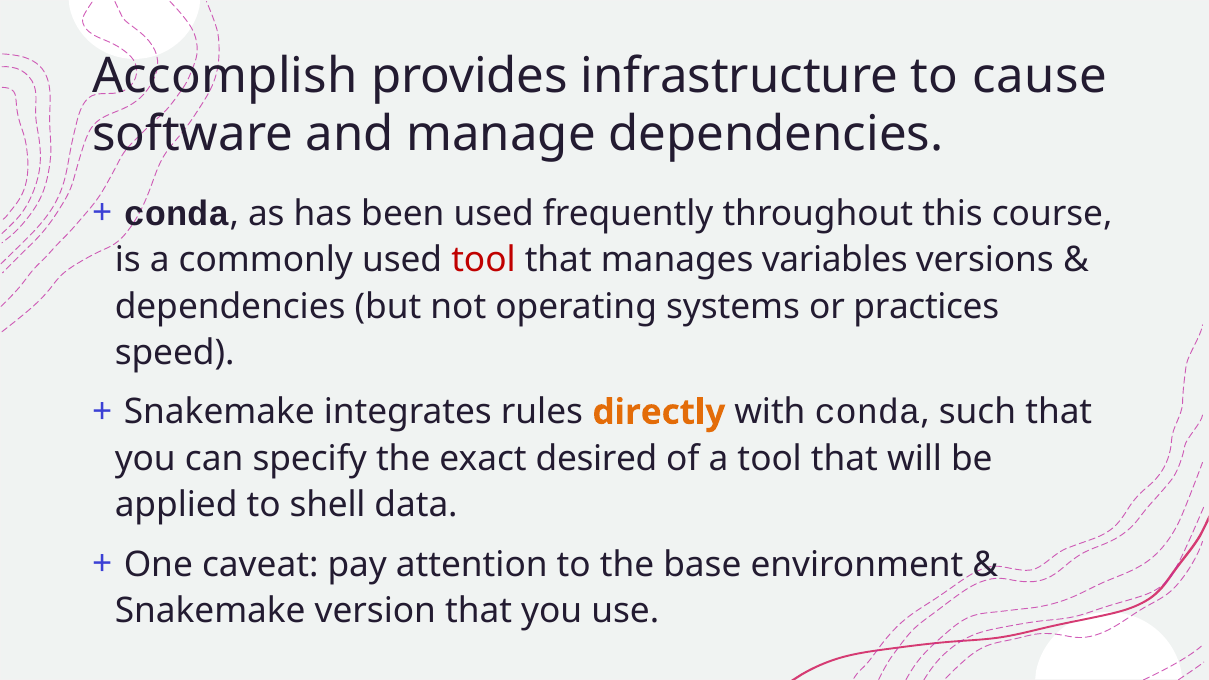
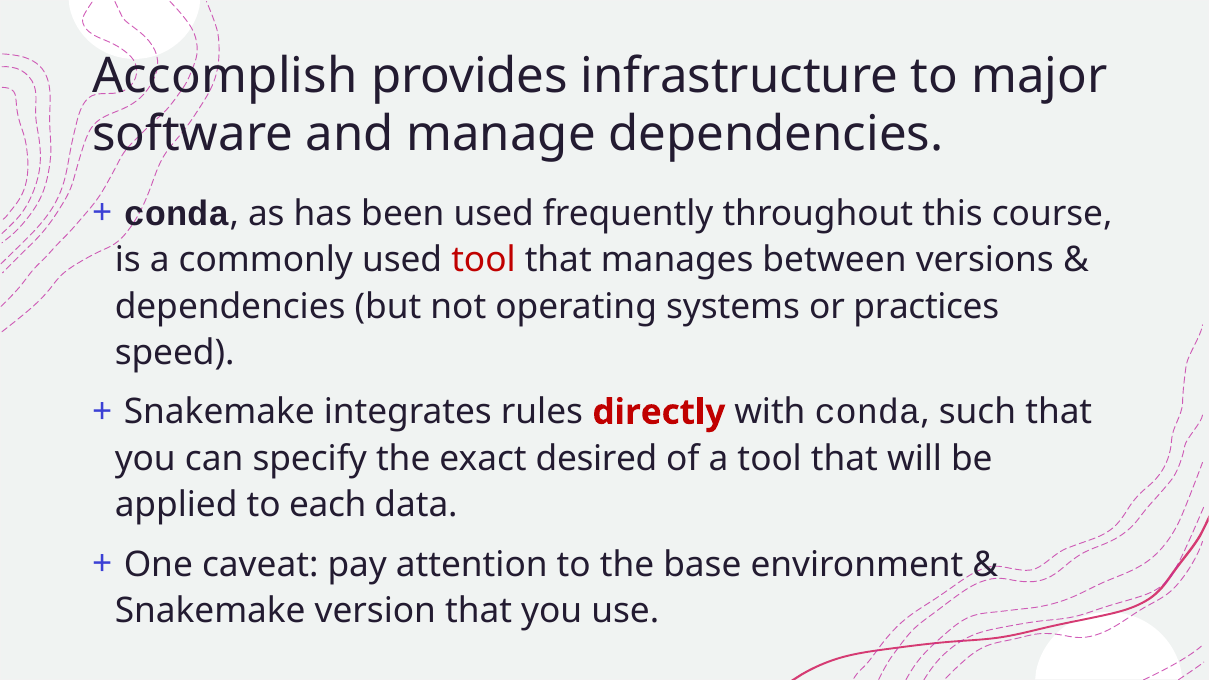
cause: cause -> major (1040, 76)
variables: variables -> between (835, 260)
directly colour: orange -> red (659, 412)
shell: shell -> each (328, 505)
